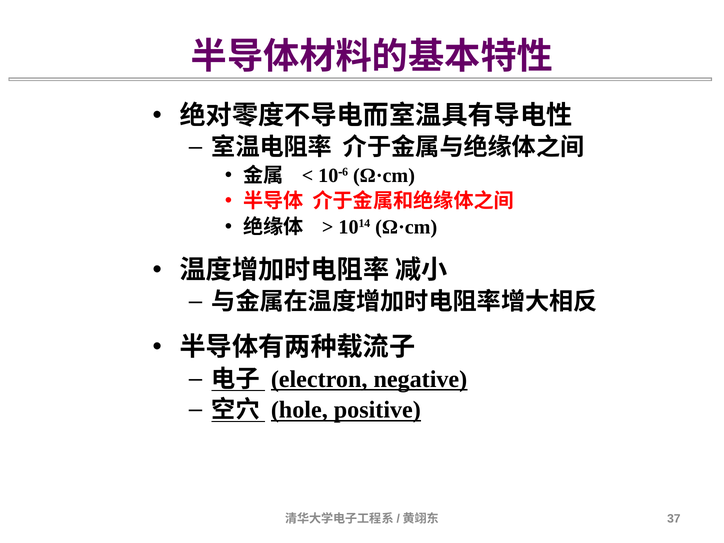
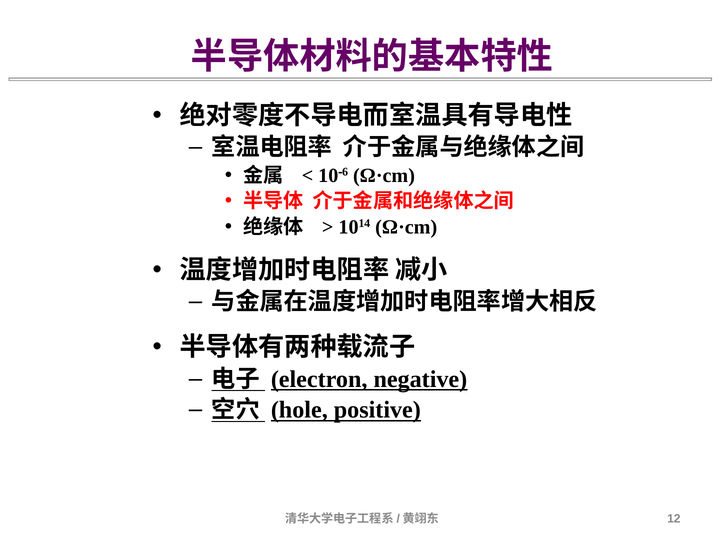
37: 37 -> 12 (674, 519)
